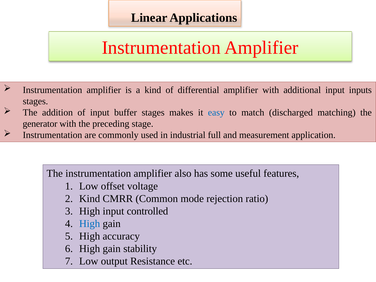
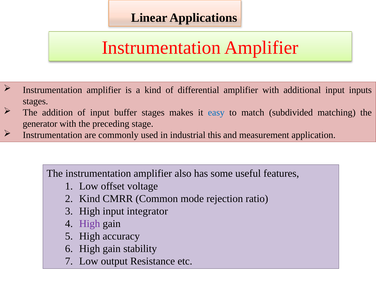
discharged: discharged -> subdivided (291, 112)
full: full -> this (214, 135)
controlled: controlled -> integrator (147, 211)
High colour: blue -> purple (90, 224)
